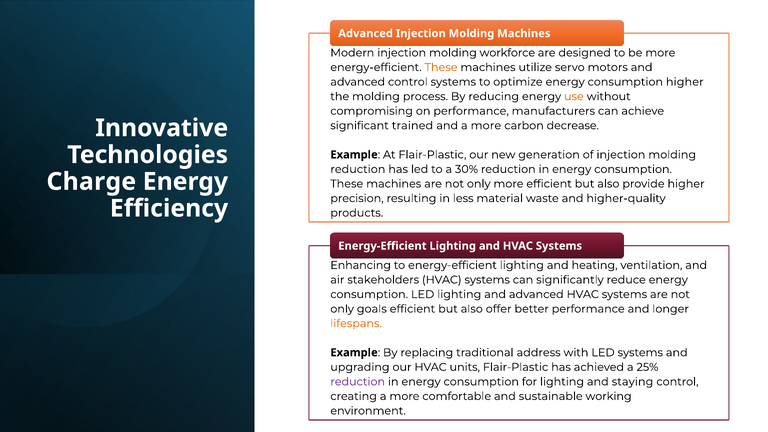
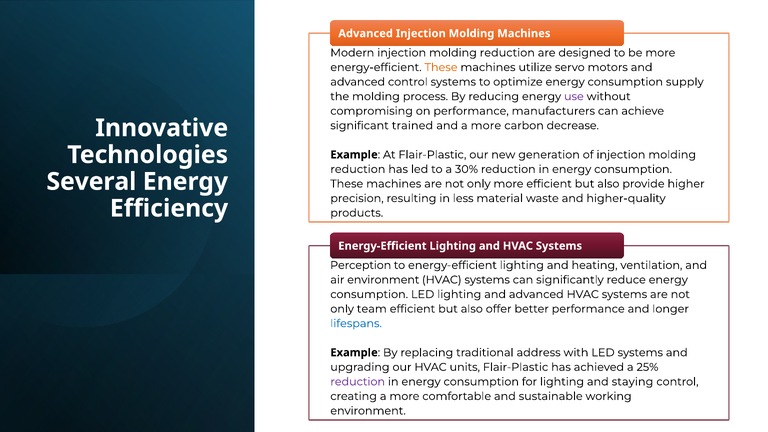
Modern injection molding workforce: workforce -> reduction (507, 53)
consumption higher: higher -> supply (685, 82)
use colour: orange -> purple (574, 96)
Charge: Charge -> Several (91, 182)
Enhancing: Enhancing -> Perception (361, 265)
air stakeholders: stakeholders -> environment (383, 280)
goals: goals -> team (372, 309)
lifespans colour: orange -> blue (356, 323)
